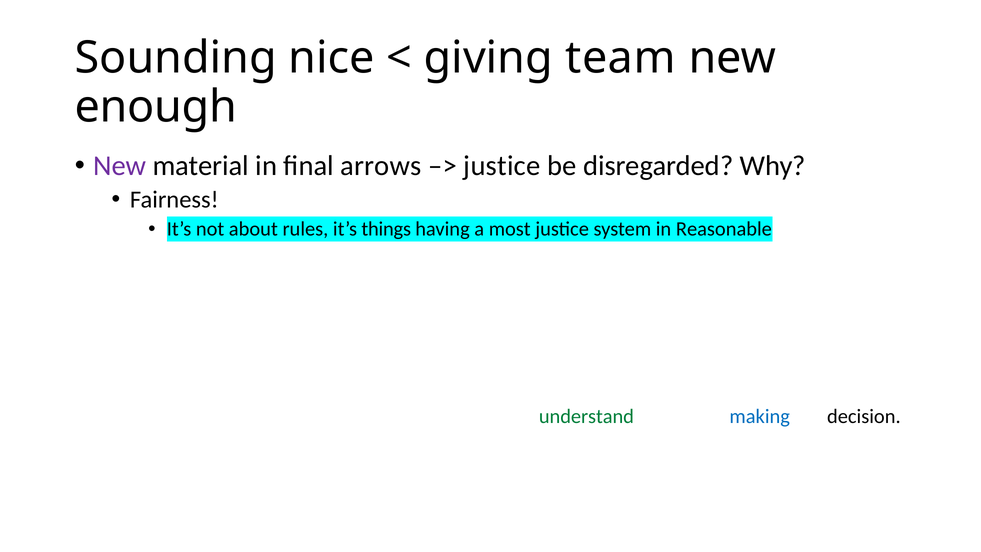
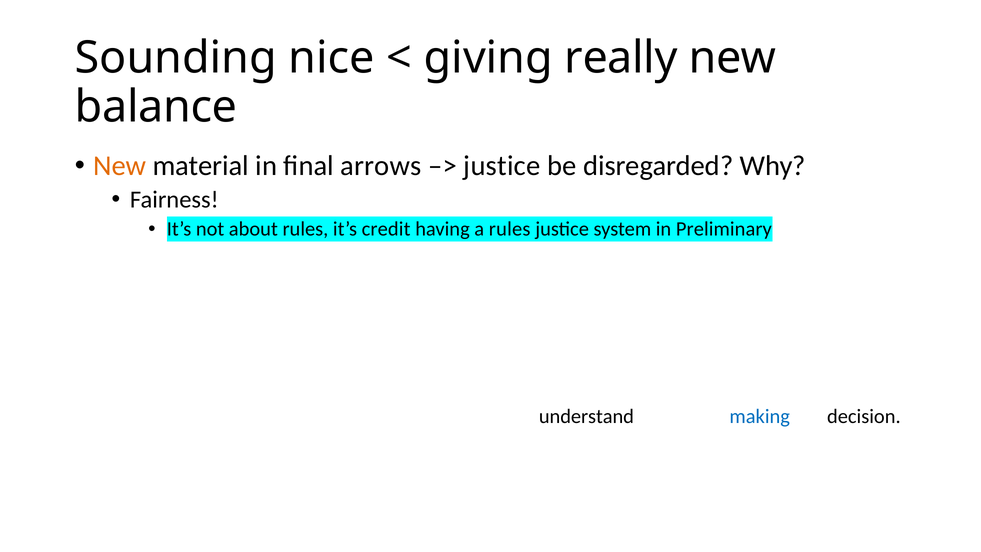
team: team -> really (621, 58)
enough: enough -> balance (156, 107)
New colour: purple -> orange (120, 166)
things: things -> credit (386, 229)
a most: most -> rules (510, 229)
Reasonable: Reasonable -> Preliminary (724, 229)
understand colour: green -> black (586, 417)
